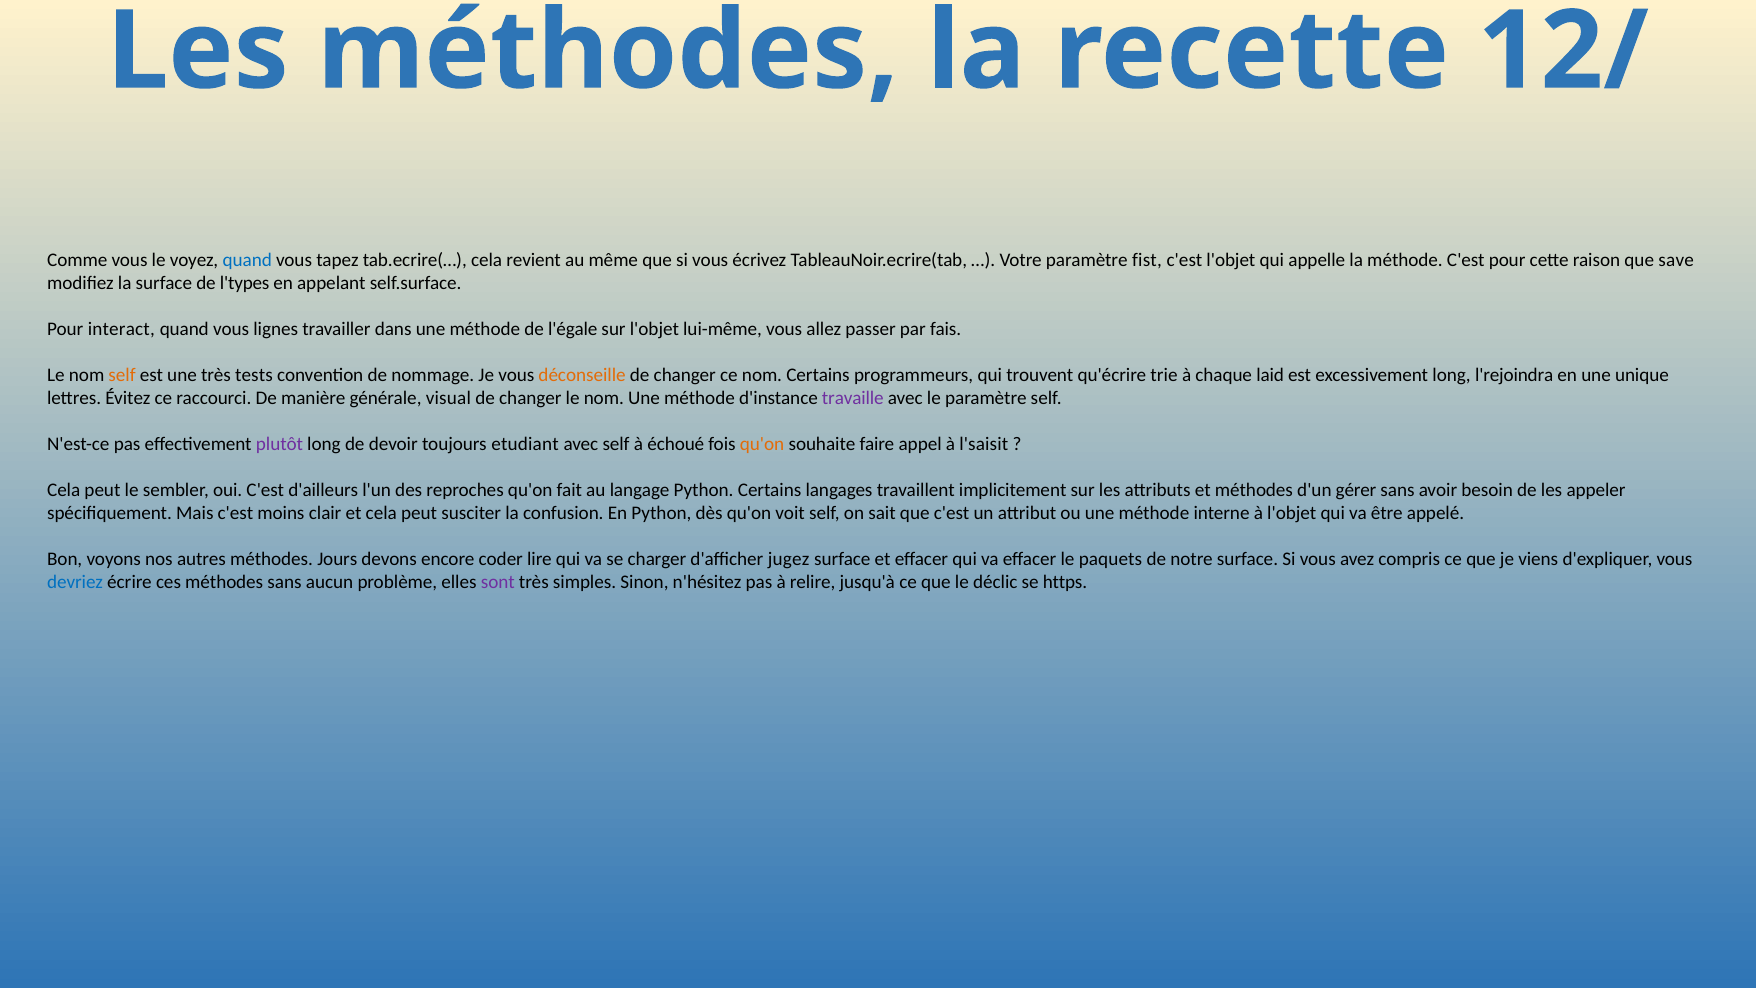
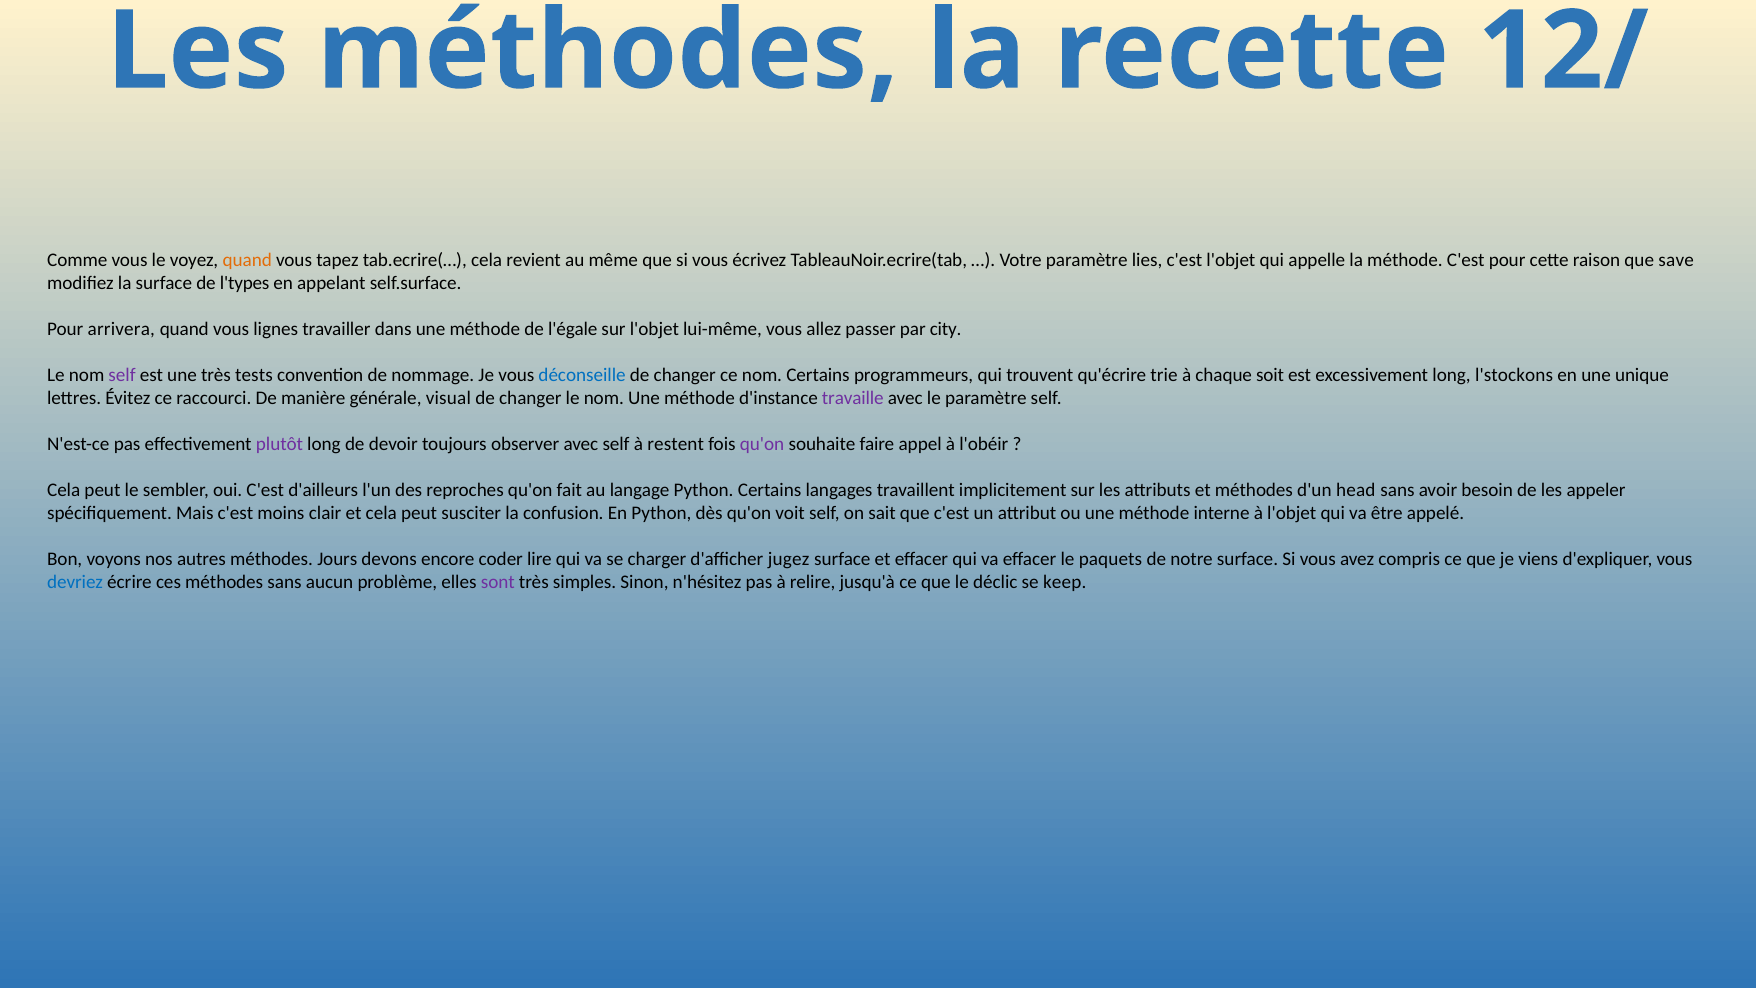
quand colour: blue -> orange (247, 260)
fist: fist -> lies (1147, 260)
interact: interact -> arrivera (121, 329)
fais: fais -> city (946, 329)
self colour: orange -> purple (122, 375)
déconseille colour: orange -> blue (582, 375)
laid: laid -> soit (1270, 375)
l'rejoindra: l'rejoindra -> l'stockons (1514, 375)
etudiant: etudiant -> observer (525, 444)
échoué: échoué -> restent (676, 444)
qu'on colour: orange -> purple (762, 444)
l'saisit: l'saisit -> l'obéir (984, 444)
gérer: gérer -> head (1356, 490)
https: https -> keep (1065, 582)
